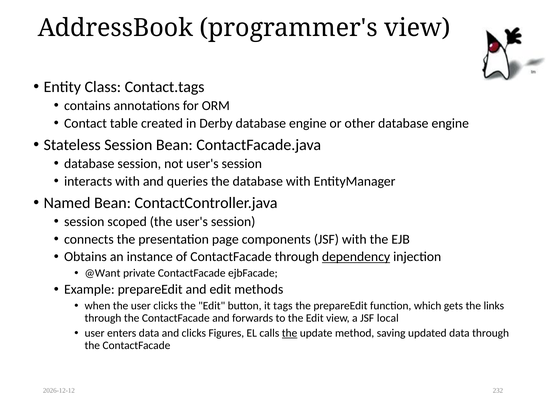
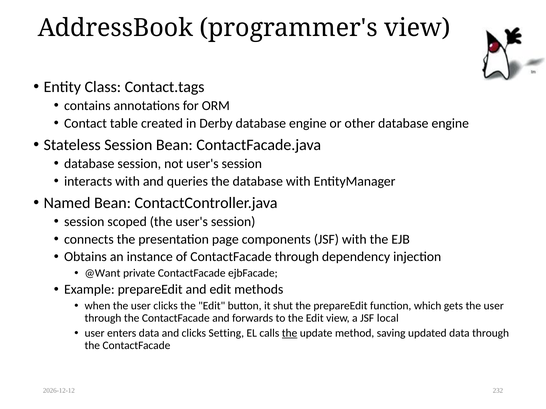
dependency underline: present -> none (356, 257)
tags: tags -> shut (283, 306)
gets the links: links -> user (494, 306)
Figures: Figures -> Setting (226, 334)
